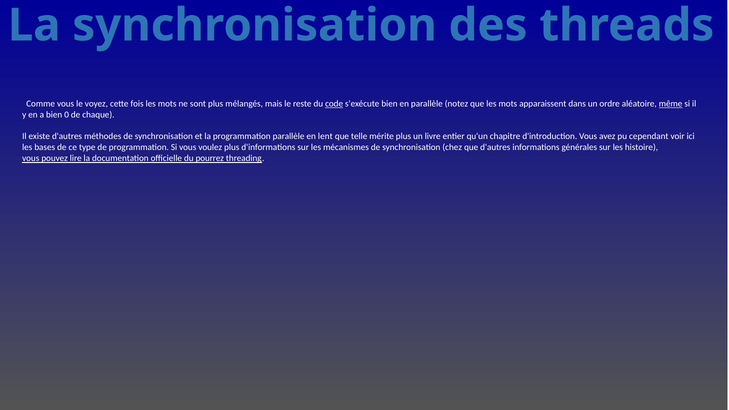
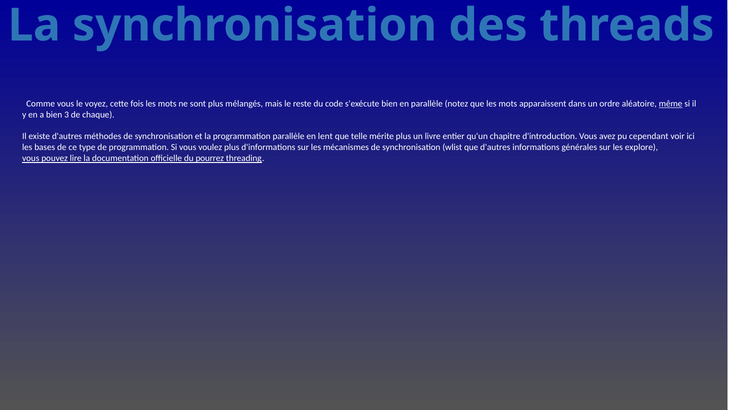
code underline: present -> none (334, 104)
0: 0 -> 3 (67, 115)
chez: chez -> wlist (452, 147)
histoire: histoire -> explore (641, 147)
